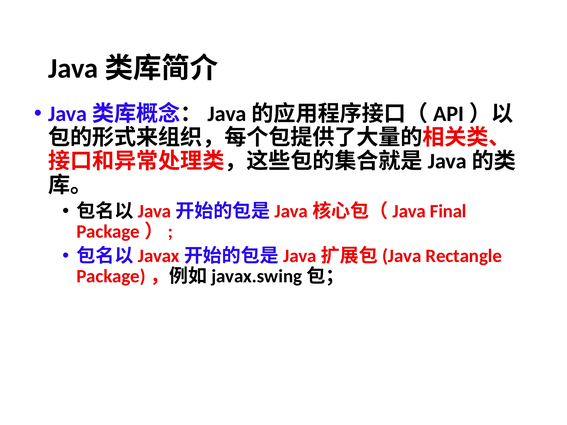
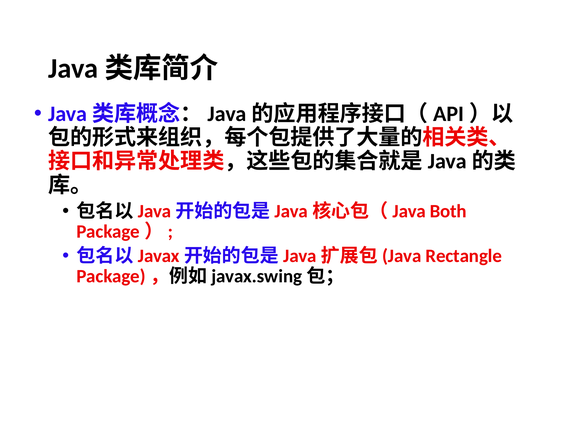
Final: Final -> Both (448, 211)
